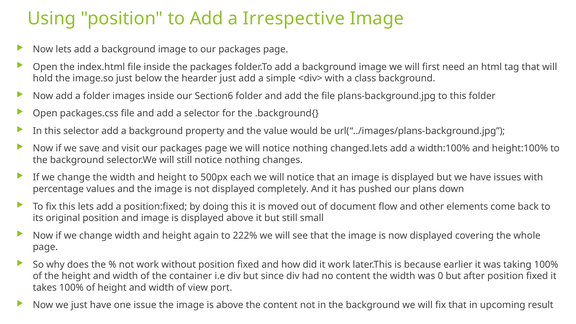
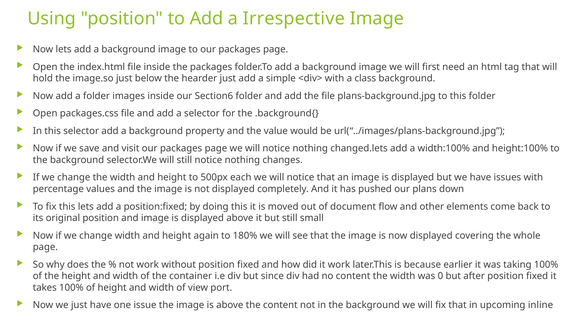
222%: 222% -> 180% (245, 236)
result: result -> inline (541, 305)
